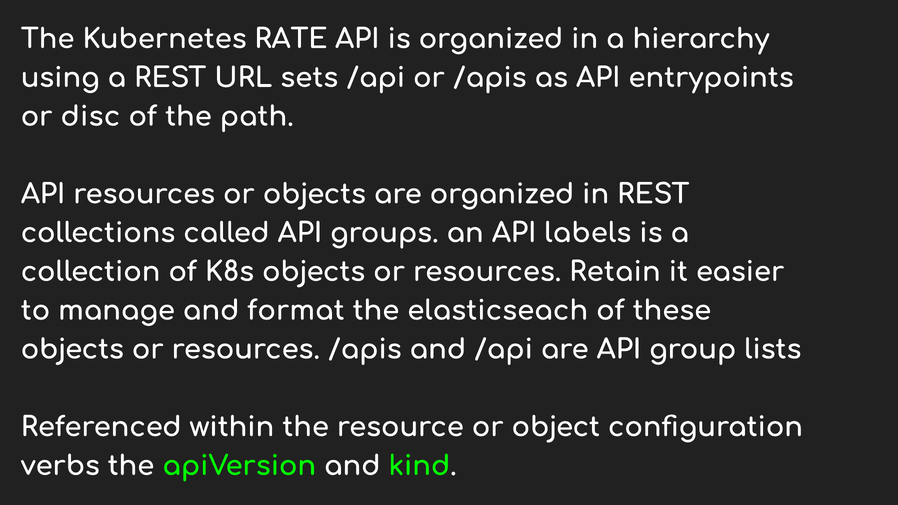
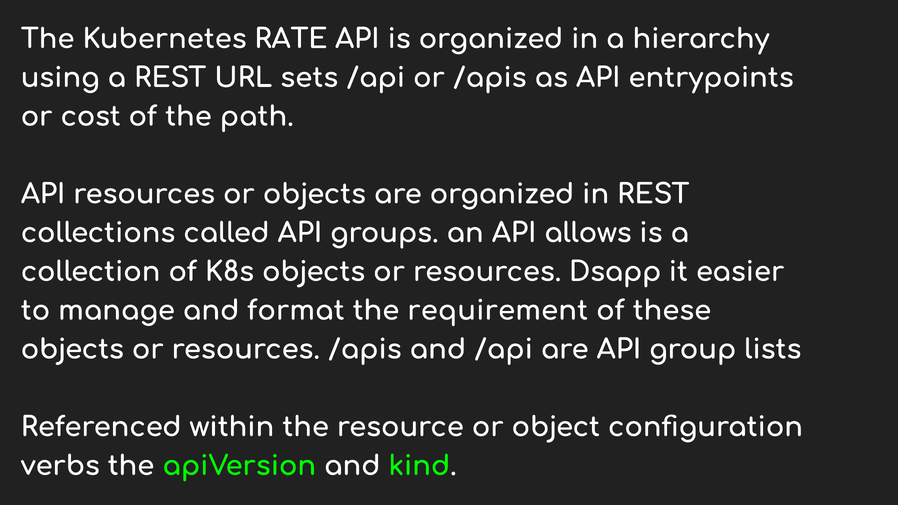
disc: disc -> cost (91, 117)
labels: labels -> allows (588, 233)
Retain: Retain -> Dsapp (615, 272)
elasticseach: elasticseach -> requirement (498, 311)
